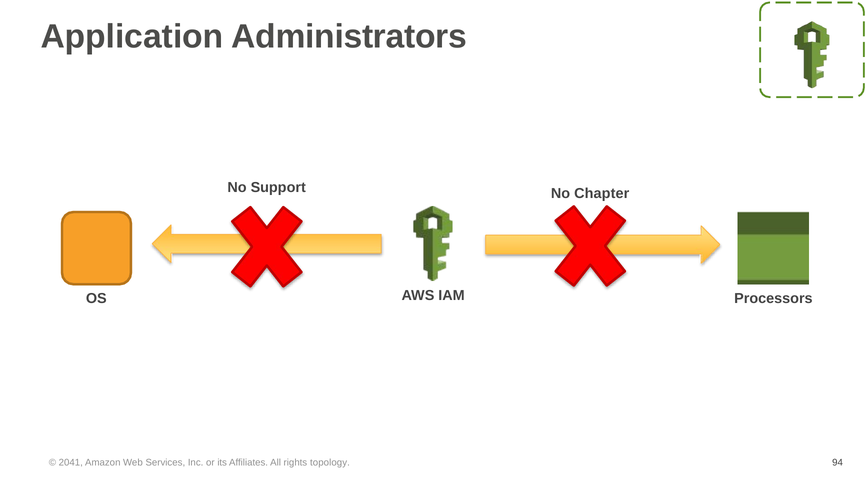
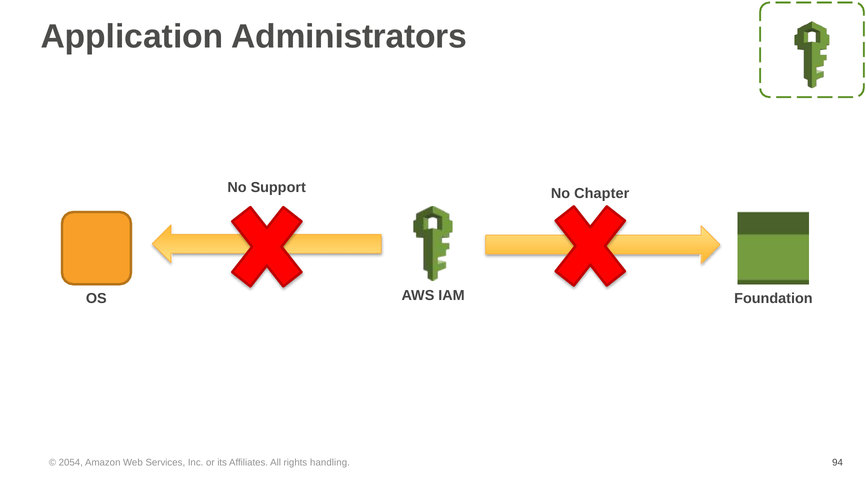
Processors: Processors -> Foundation (773, 299)
2041: 2041 -> 2054 (71, 463)
topology: topology -> handling (330, 463)
